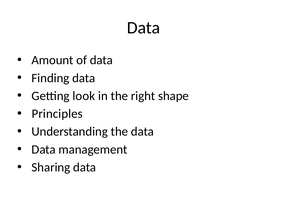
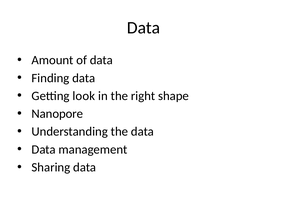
Principles: Principles -> Nanopore (57, 114)
